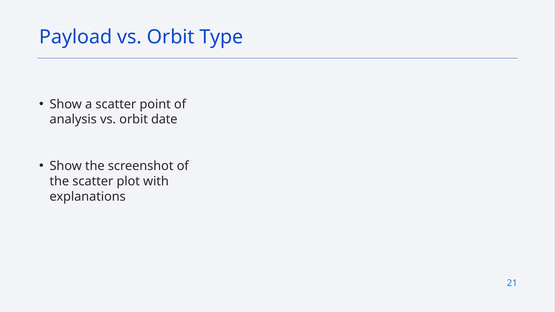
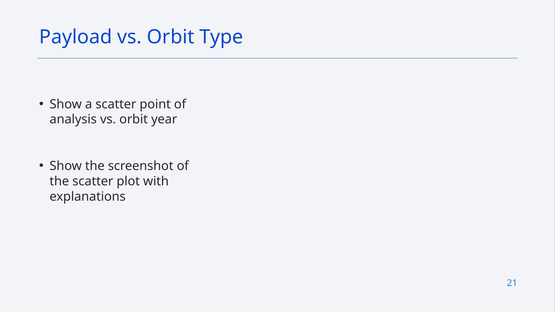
date: date -> year (164, 119)
